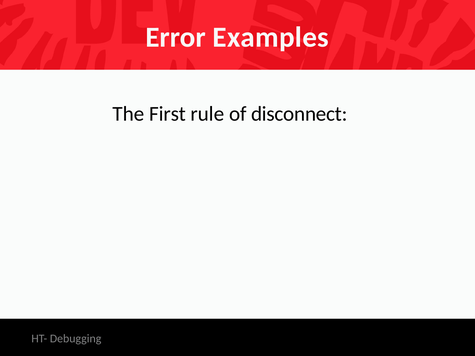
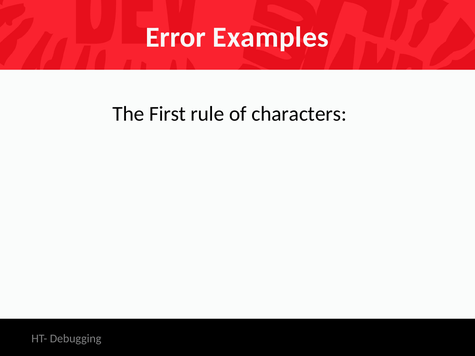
disconnect: disconnect -> characters (299, 114)
